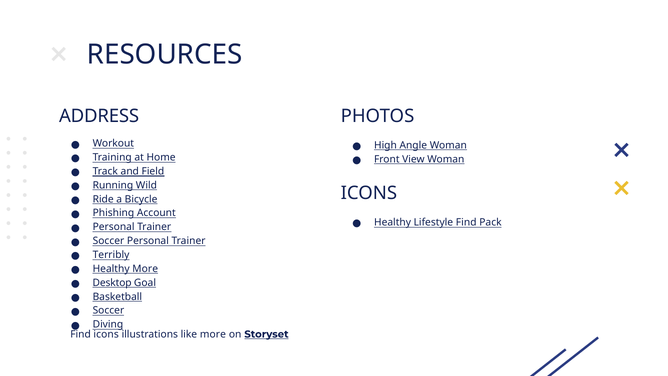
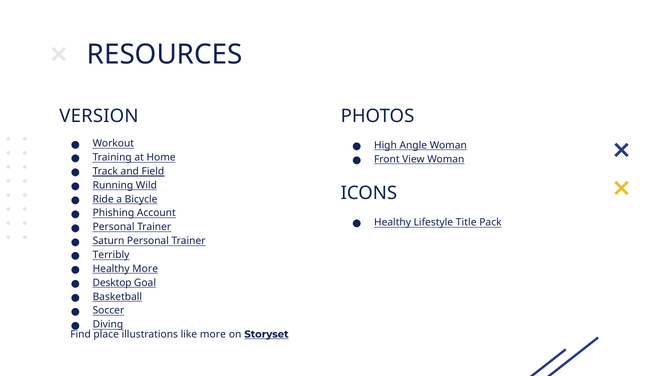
ADDRESS: ADDRESS -> VERSION (99, 116)
Lifestyle Find: Find -> Title (466, 222)
Soccer: Soccer -> Saturn (109, 241)
Find icons: icons -> place (106, 334)
